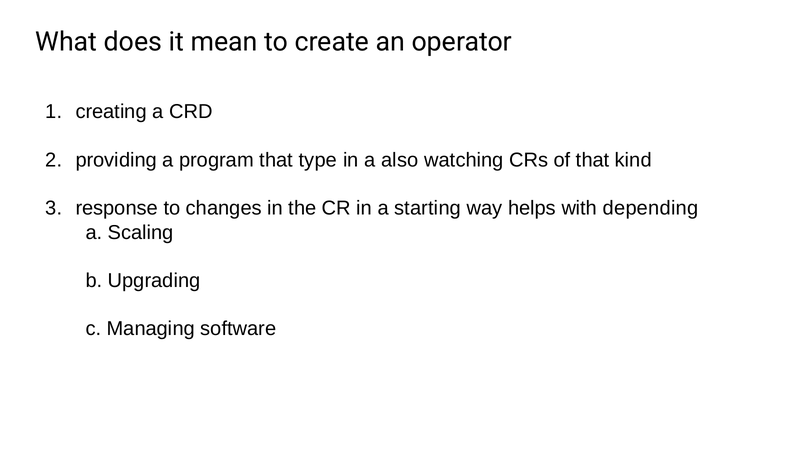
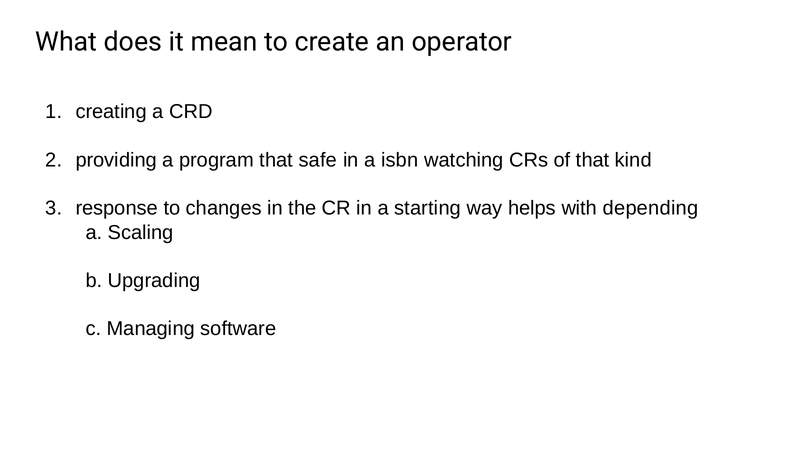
type: type -> safe (318, 160)
also: also -> isbn (400, 160)
